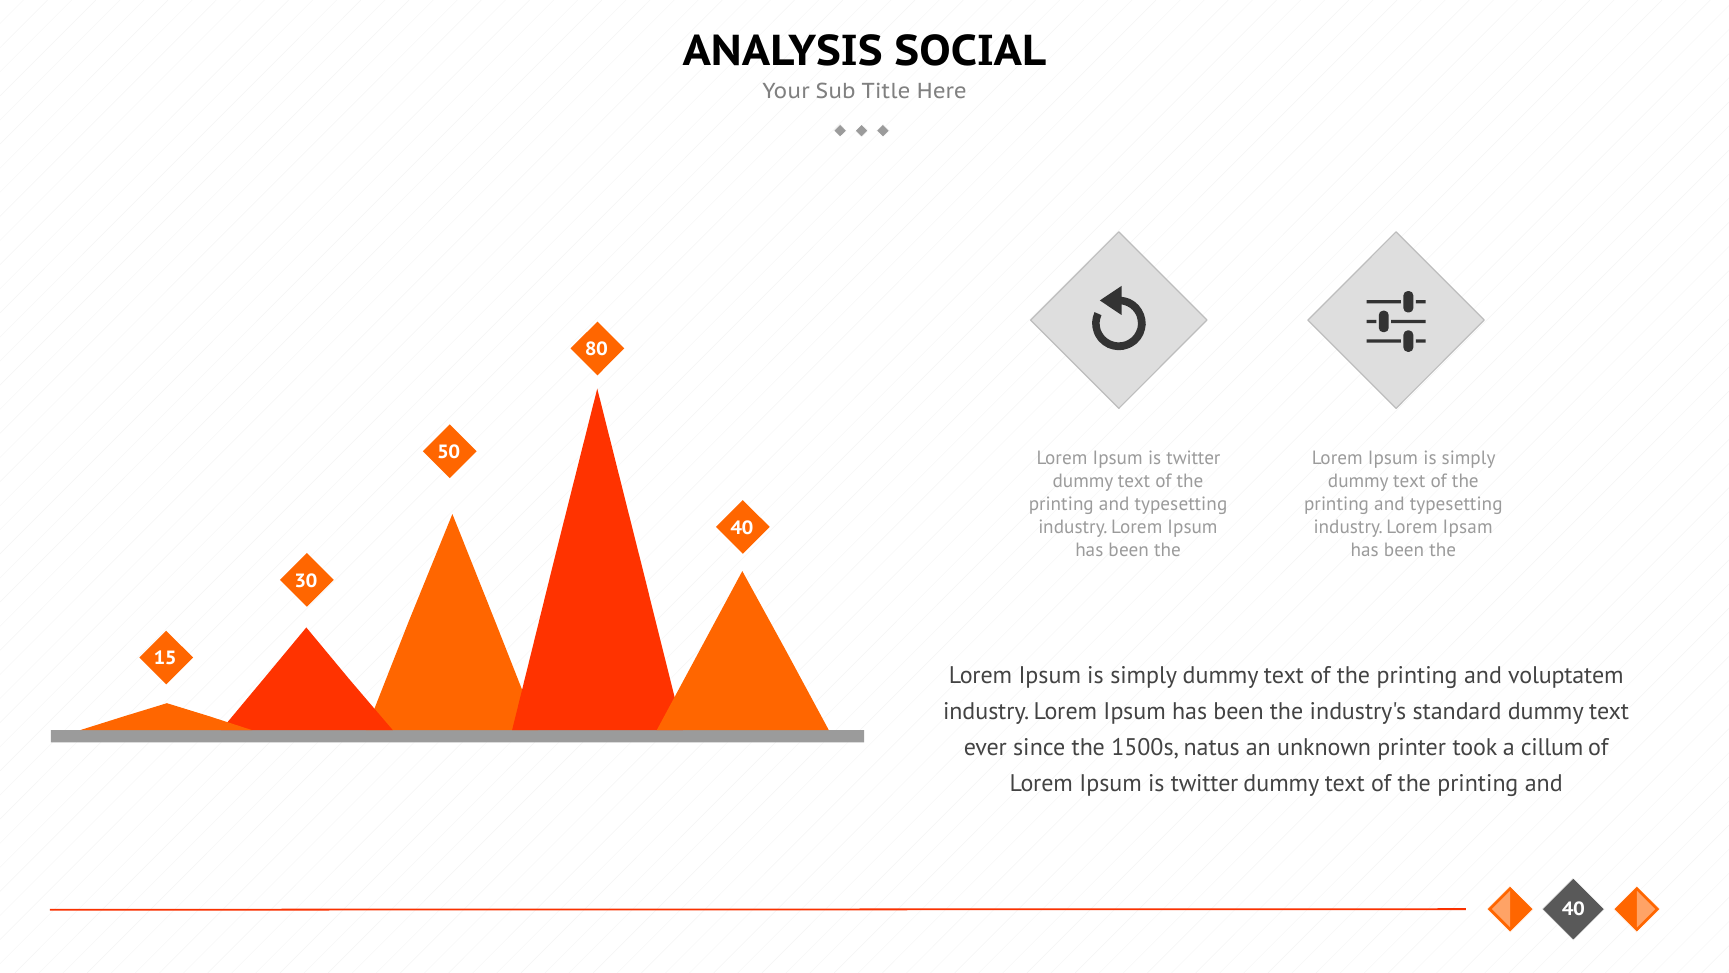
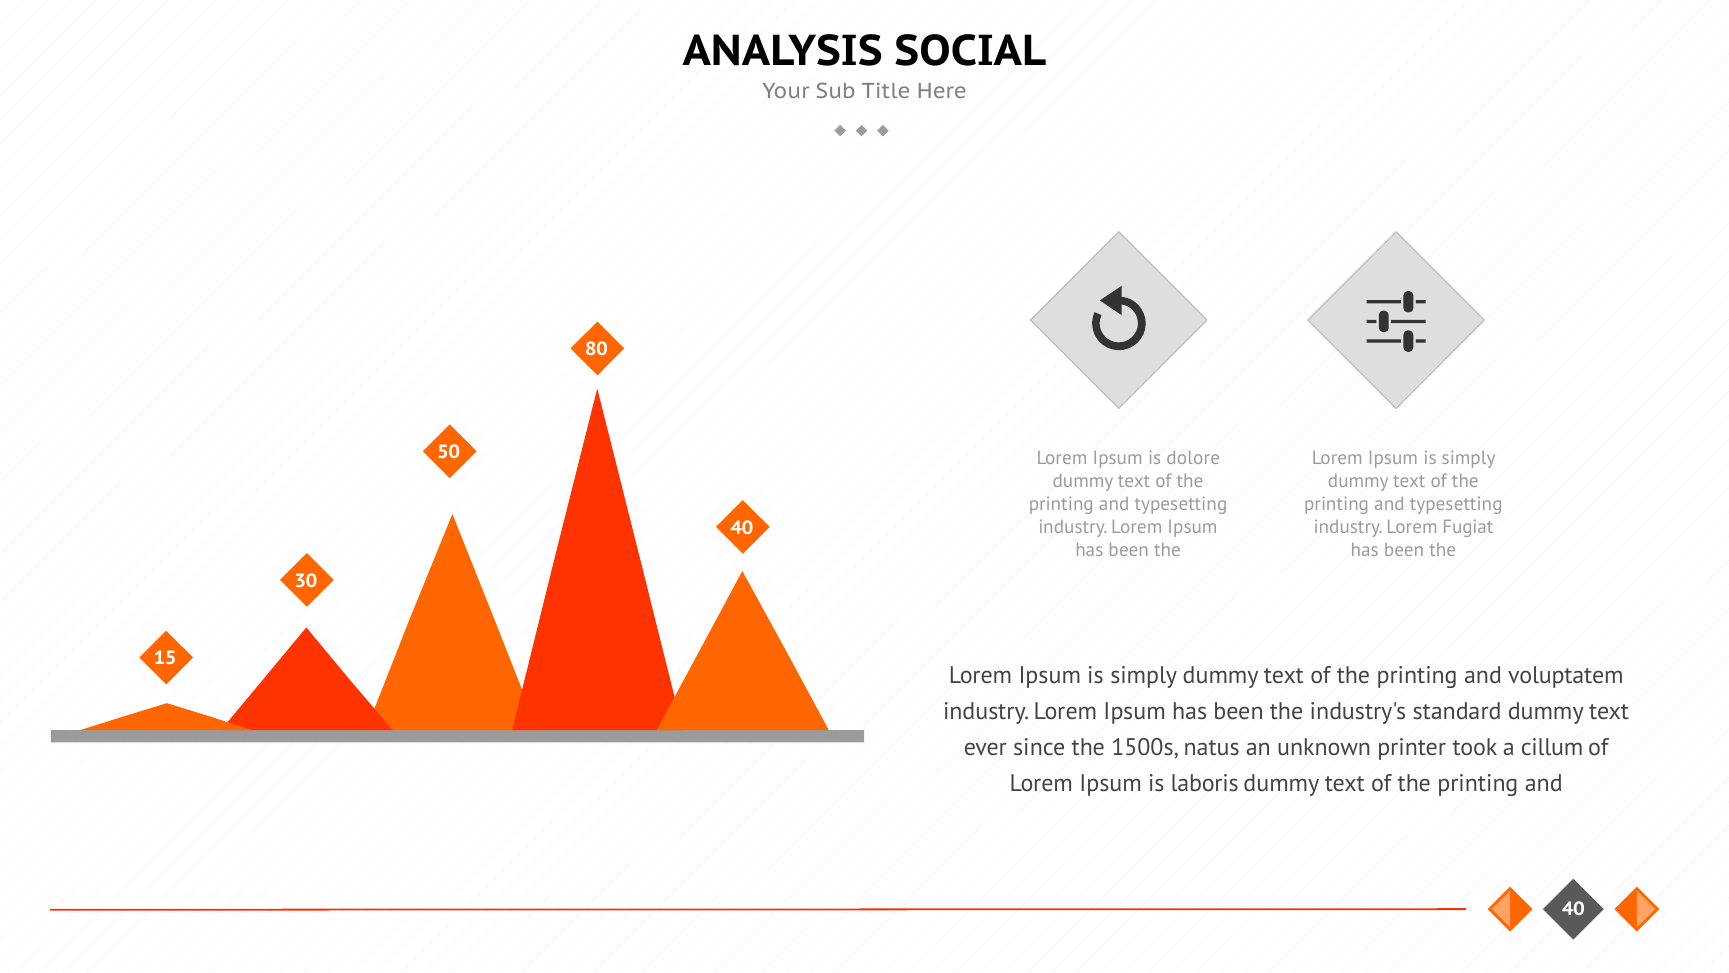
twitter: twitter -> dolore (1193, 458)
Ipsam: Ipsam -> Fugiat (1468, 527)
twitter: twitter -> laboris (1205, 783)
